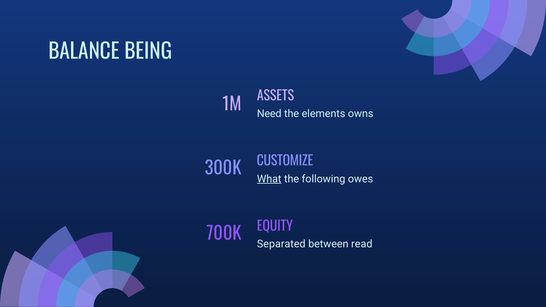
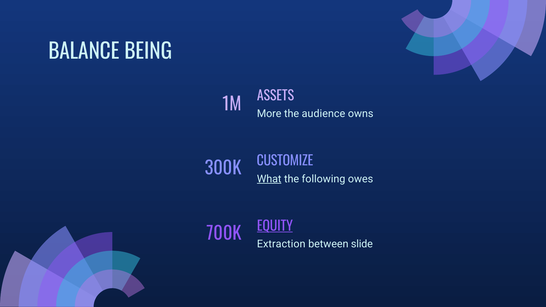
Need: Need -> More (269, 114)
elements: elements -> audience (323, 114)
EQUITY underline: none -> present (275, 226)
Separated: Separated -> Extraction (281, 244)
read: read -> slide (362, 244)
